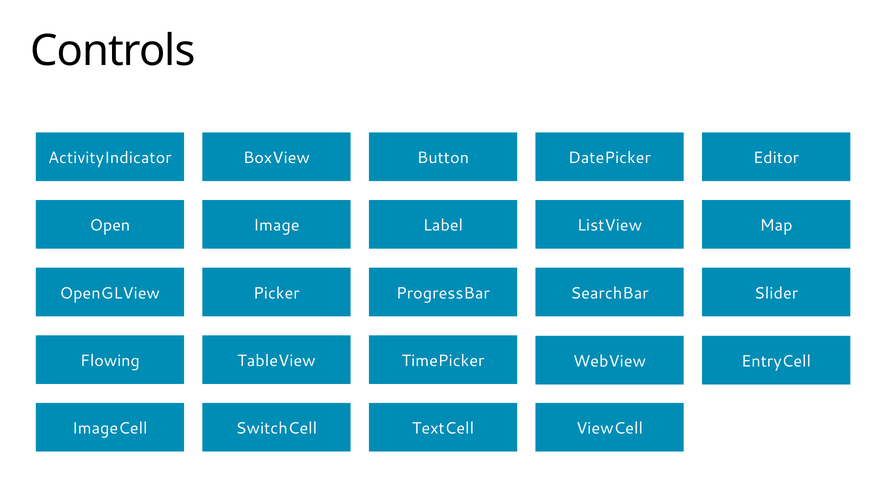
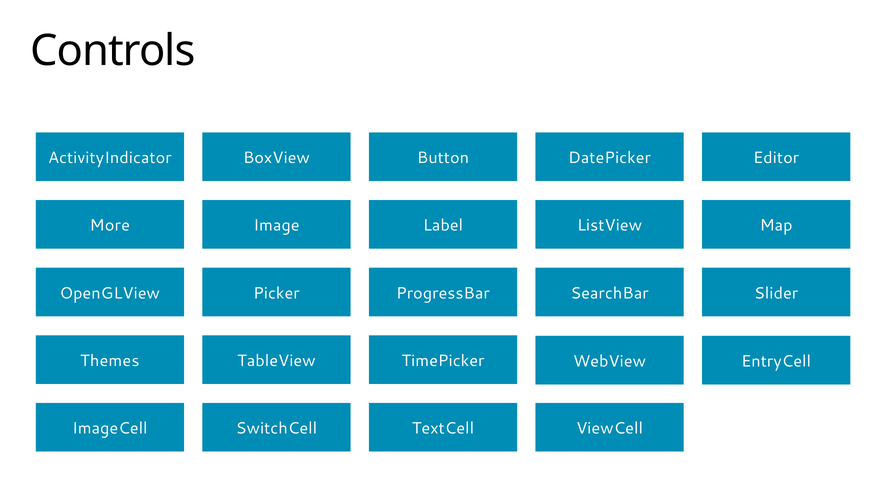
Open: Open -> More (110, 225)
Flowing: Flowing -> Themes (110, 361)
